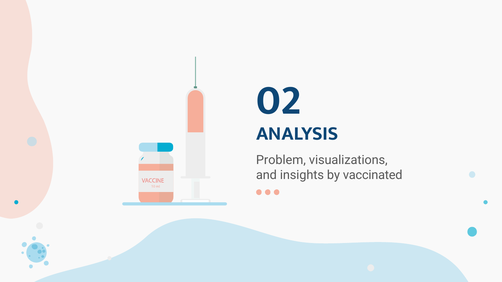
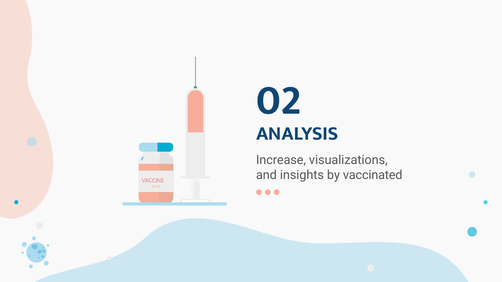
Problem: Problem -> Increase (281, 160)
